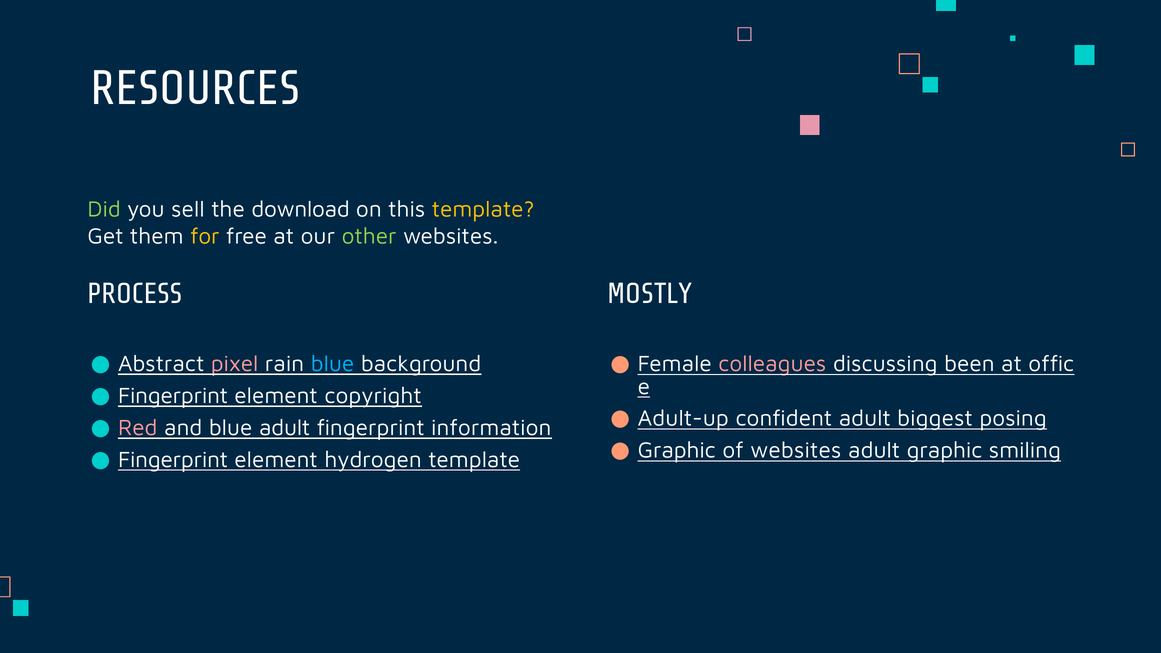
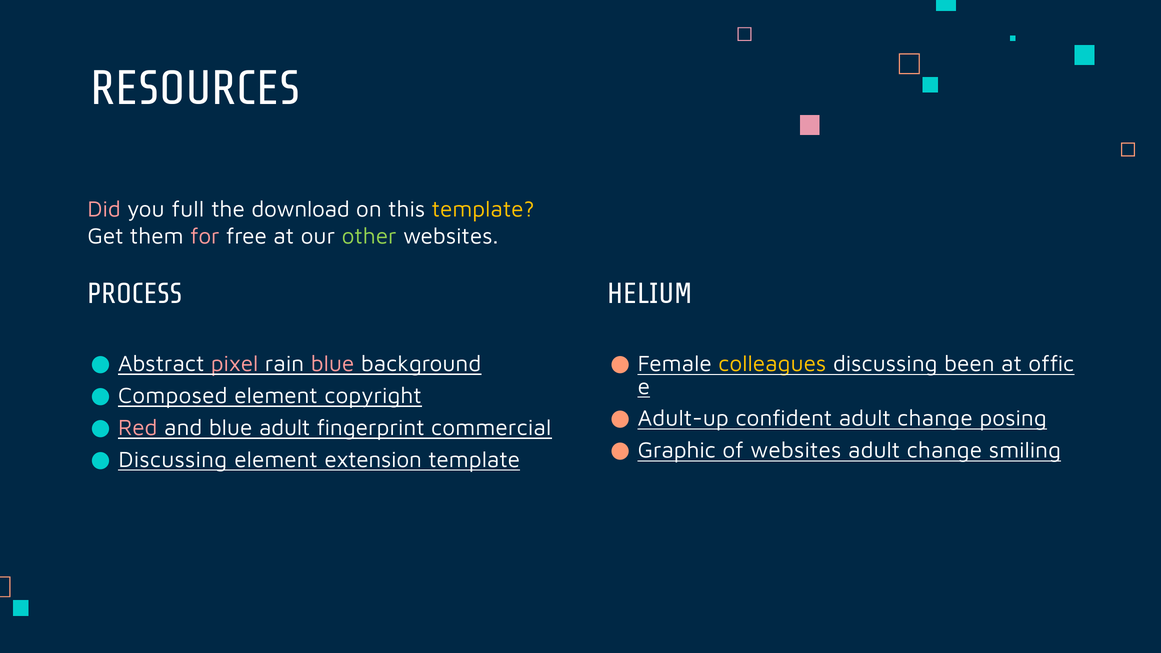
Did colour: light green -> pink (104, 209)
sell: sell -> full (188, 209)
for colour: yellow -> pink (205, 236)
MOSTLY: MOSTLY -> HELIUM (650, 294)
blue colour: light blue -> pink (333, 364)
colleagues colour: pink -> yellow (772, 364)
Fingerprint: Fingerprint -> Composed (173, 396)
confident adult biggest: biggest -> change (935, 419)
information: information -> commercial (491, 428)
graphic: graphic -> change (944, 451)
Fingerprint: Fingerprint -> Discussing (173, 460)
hydrogen: hydrogen -> extension (373, 460)
